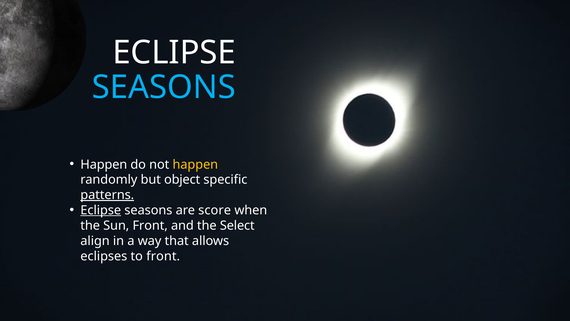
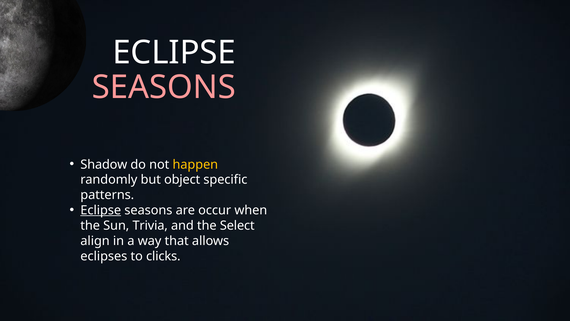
SEASONS colour: light blue -> pink (164, 87)
Happen: Happen -> Shadow (104, 164)
patterns underline: present -> none (107, 195)
score: score -> occur (215, 210)
Sun Front: Front -> Trivia (150, 225)
to front: front -> clicks (163, 256)
